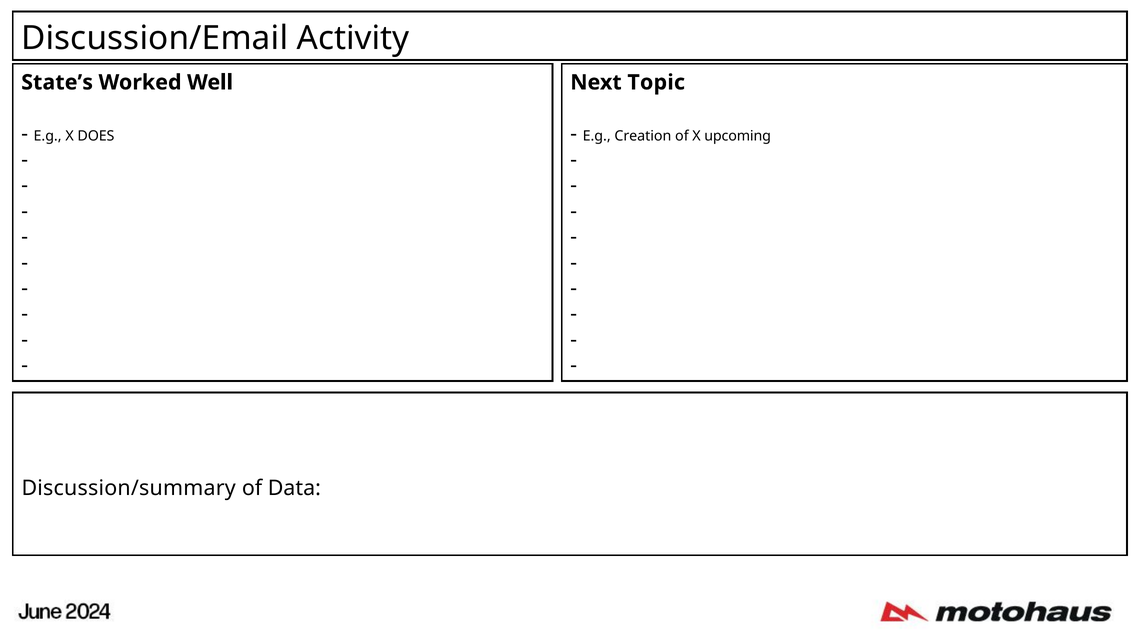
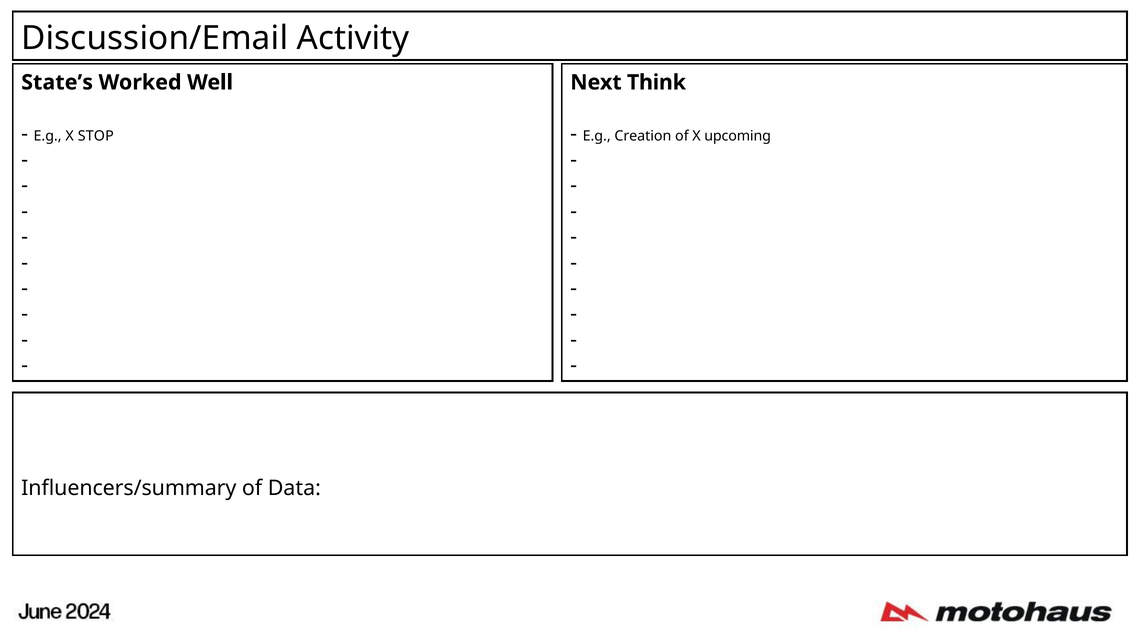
Topic: Topic -> Think (656, 82)
DOES: DOES -> STOP (96, 136)
Discussion/summary: Discussion/summary -> Influencers/summary (129, 488)
